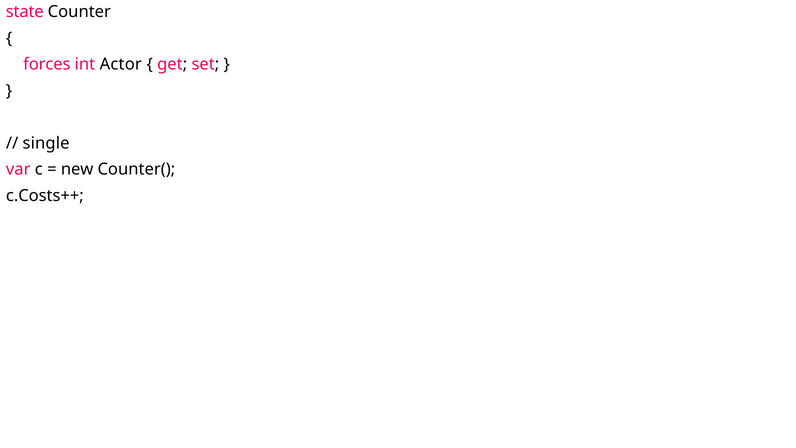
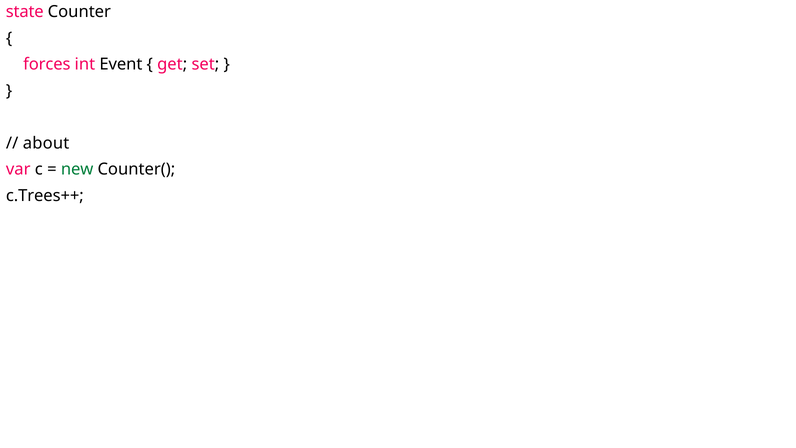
Actor: Actor -> Event (121, 64)
single: single -> about (46, 143)
new colour: black -> green (77, 169)
c.Costs++: c.Costs++ -> c.Trees++ (45, 195)
